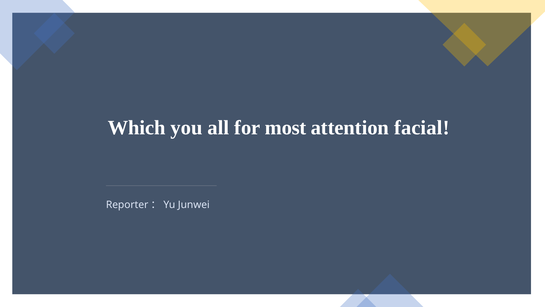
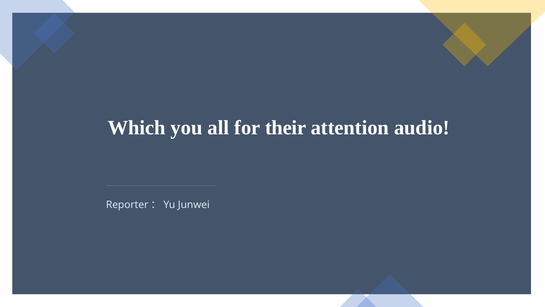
most: most -> their (286, 128)
facial: facial -> audio (422, 128)
